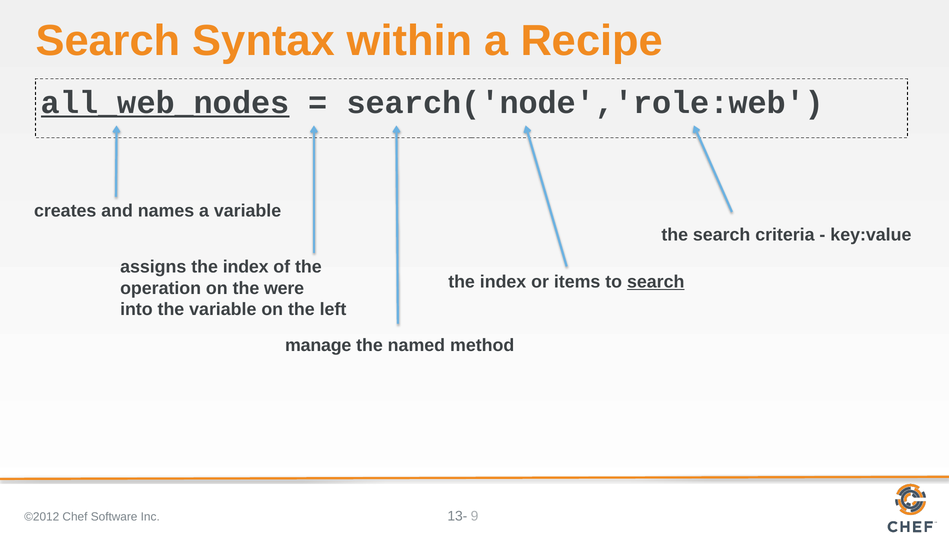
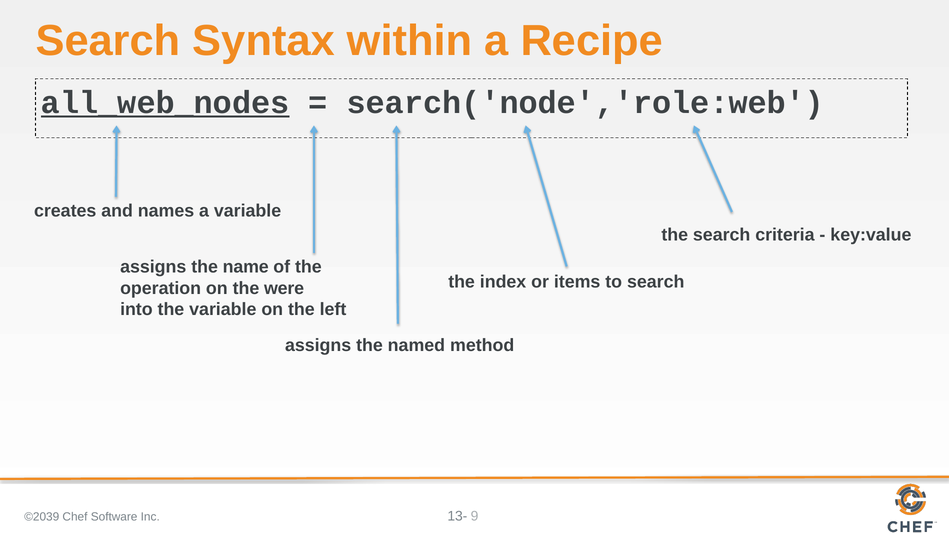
assigns the index: index -> name (246, 267)
search underline: present -> none (656, 282)
manage: manage -> assigns (318, 345)
©2012: ©2012 -> ©2039 (42, 516)
